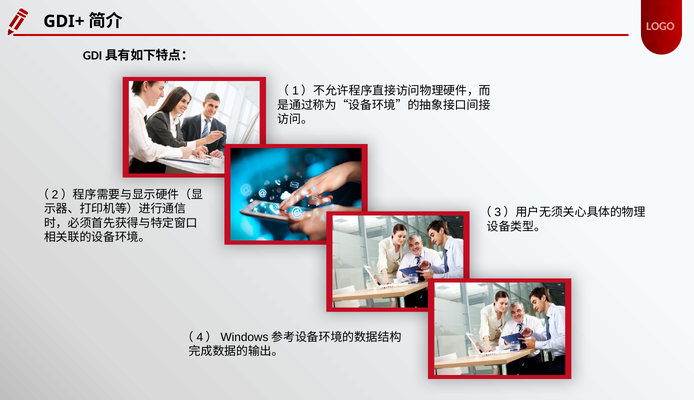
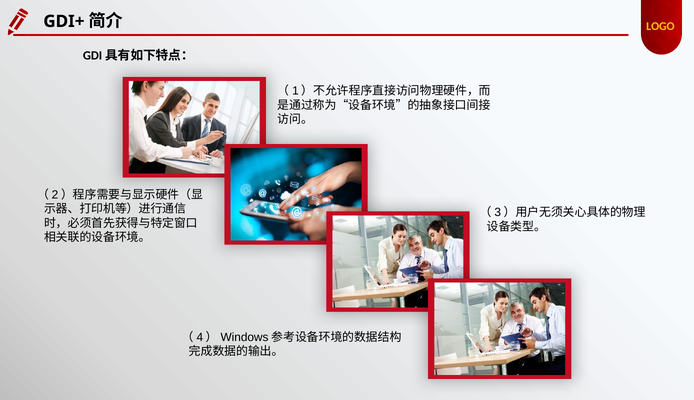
LOGO colour: pink -> yellow (660, 26)
